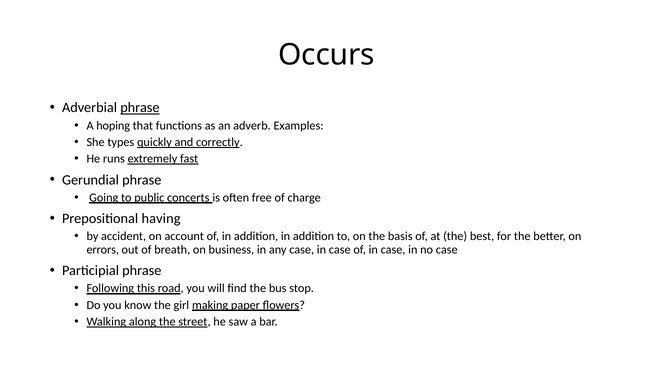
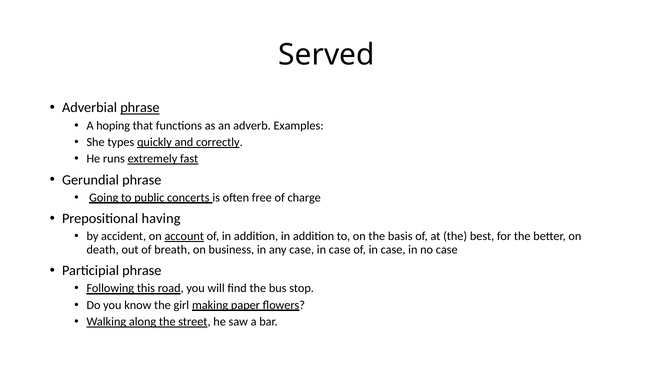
Occurs: Occurs -> Served (326, 55)
account underline: none -> present (184, 237)
errors: errors -> death (103, 250)
